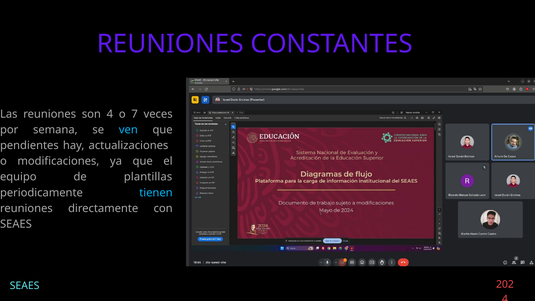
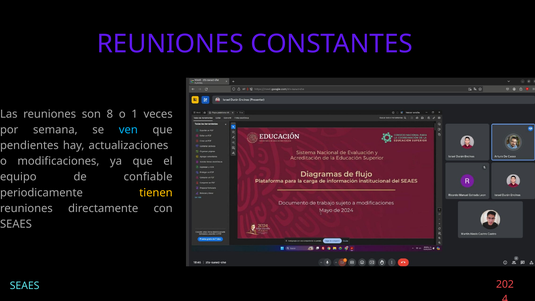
son 4: 4 -> 8 (110, 114)
7: 7 -> 1 (135, 114)
plantillas: plantillas -> confiable (148, 177)
tienen colour: light blue -> yellow (156, 193)
